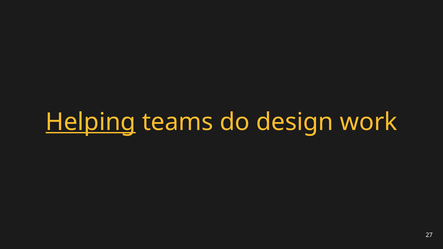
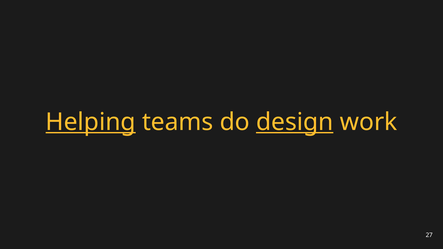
design underline: none -> present (295, 122)
